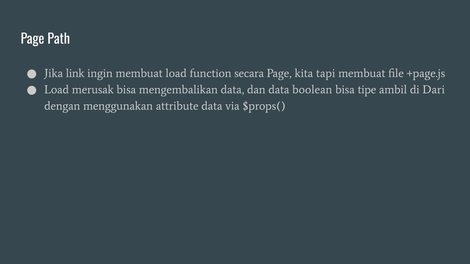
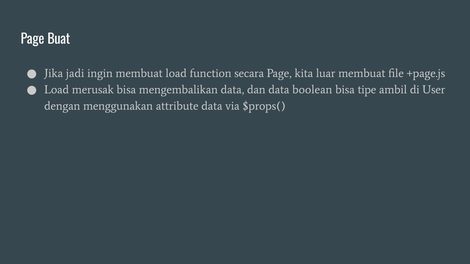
Path: Path -> Buat (59, 39)
link: link -> jadi (75, 73)
tapi: tapi -> luar (326, 73)
Dari: Dari -> User (434, 90)
